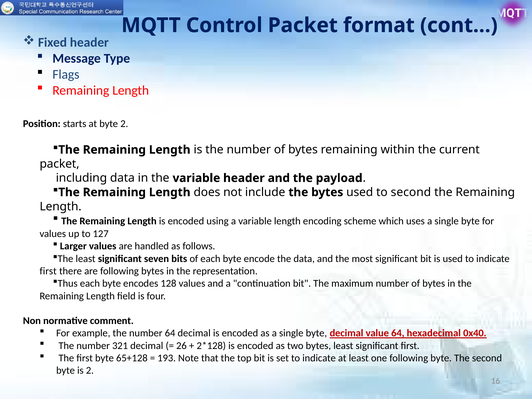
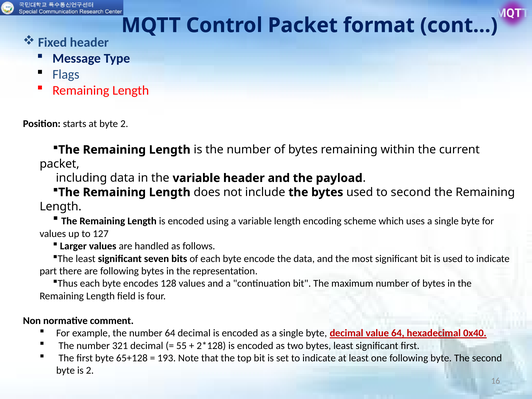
first: first -> part (48, 271)
26: 26 -> 55 (181, 346)
